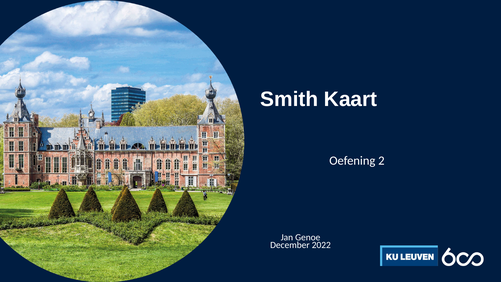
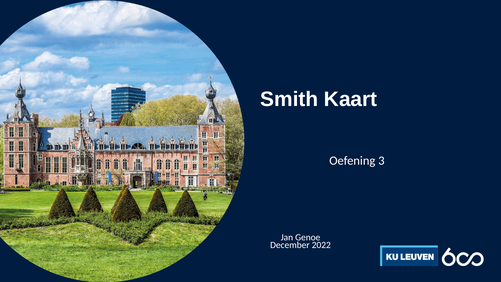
2: 2 -> 3 (381, 161)
